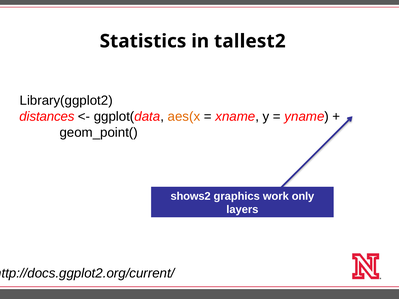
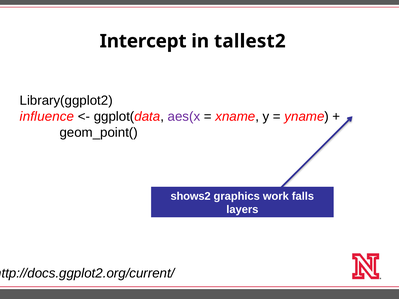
Statistics: Statistics -> Intercept (143, 41)
distances: distances -> influence (47, 117)
aes(x colour: orange -> purple (184, 117)
only: only -> falls (303, 196)
